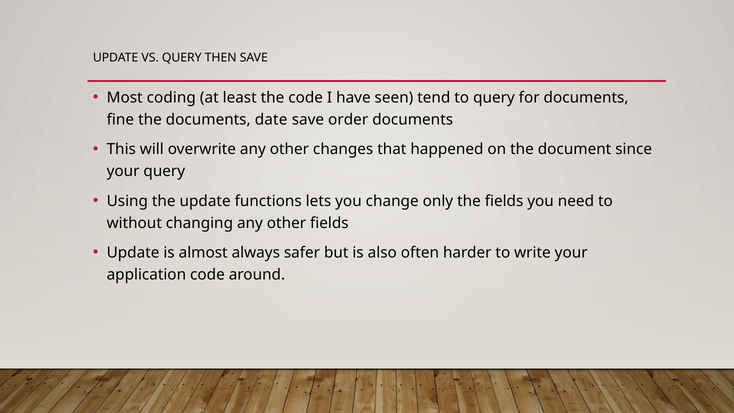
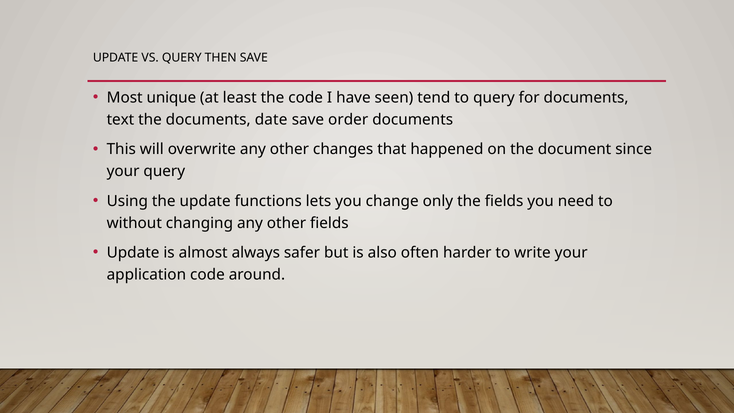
coding: coding -> unique (171, 98)
fine: fine -> text (120, 120)
